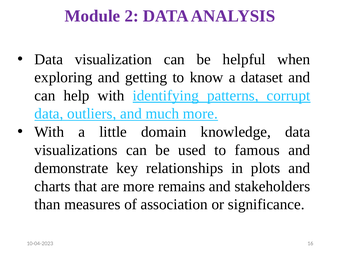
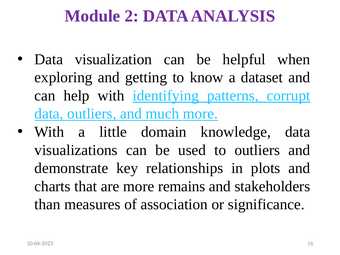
to famous: famous -> outliers (257, 150)
